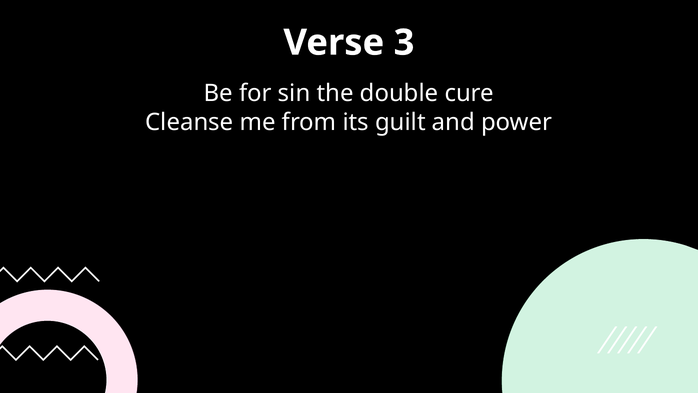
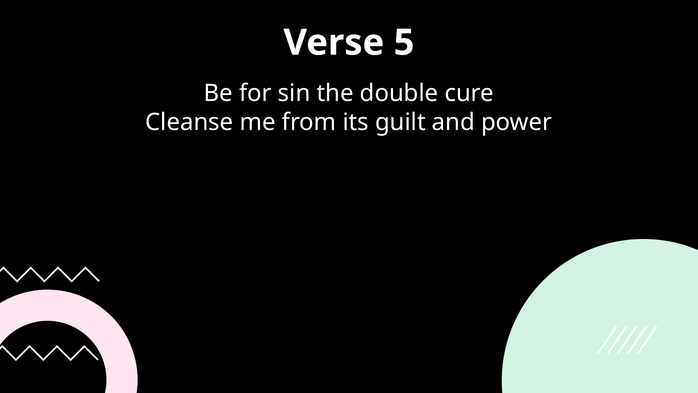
3: 3 -> 5 (404, 43)
